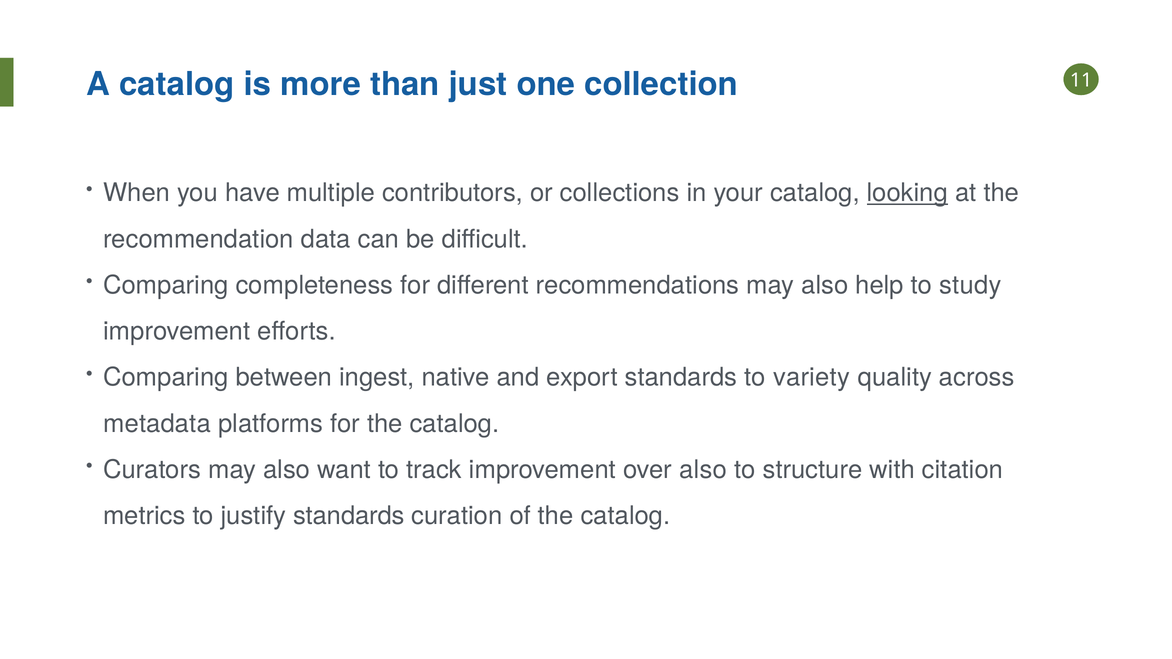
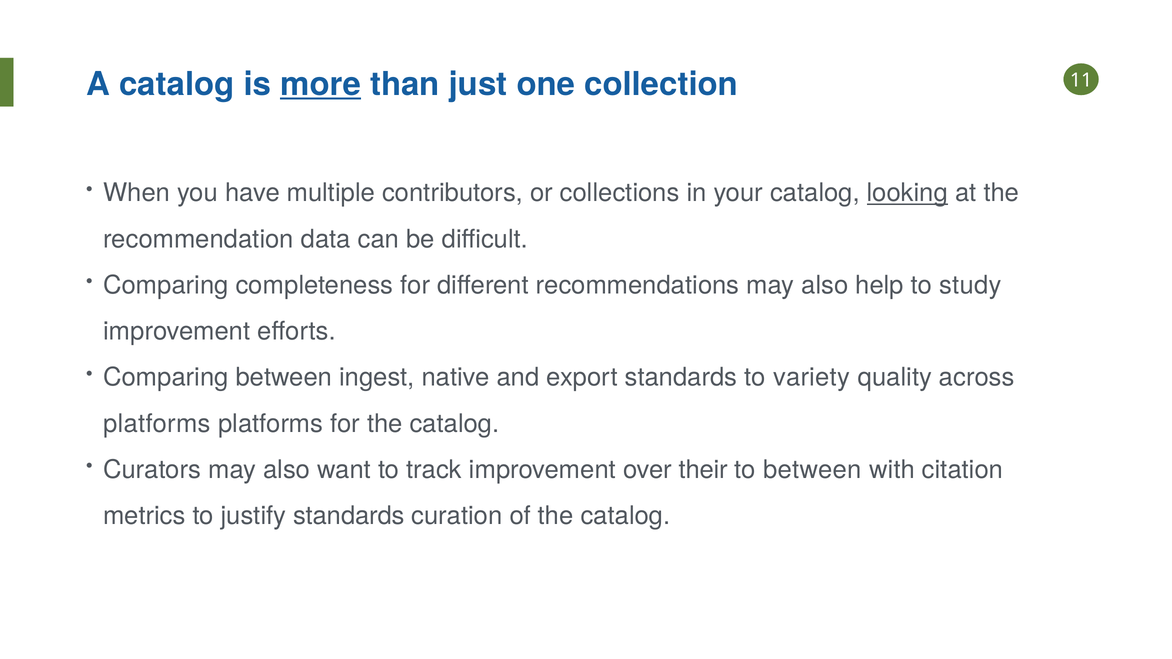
more underline: none -> present (321, 85)
metadata: metadata -> platforms (157, 424)
over also: also -> their (703, 470)
to structure: structure -> between (812, 470)
